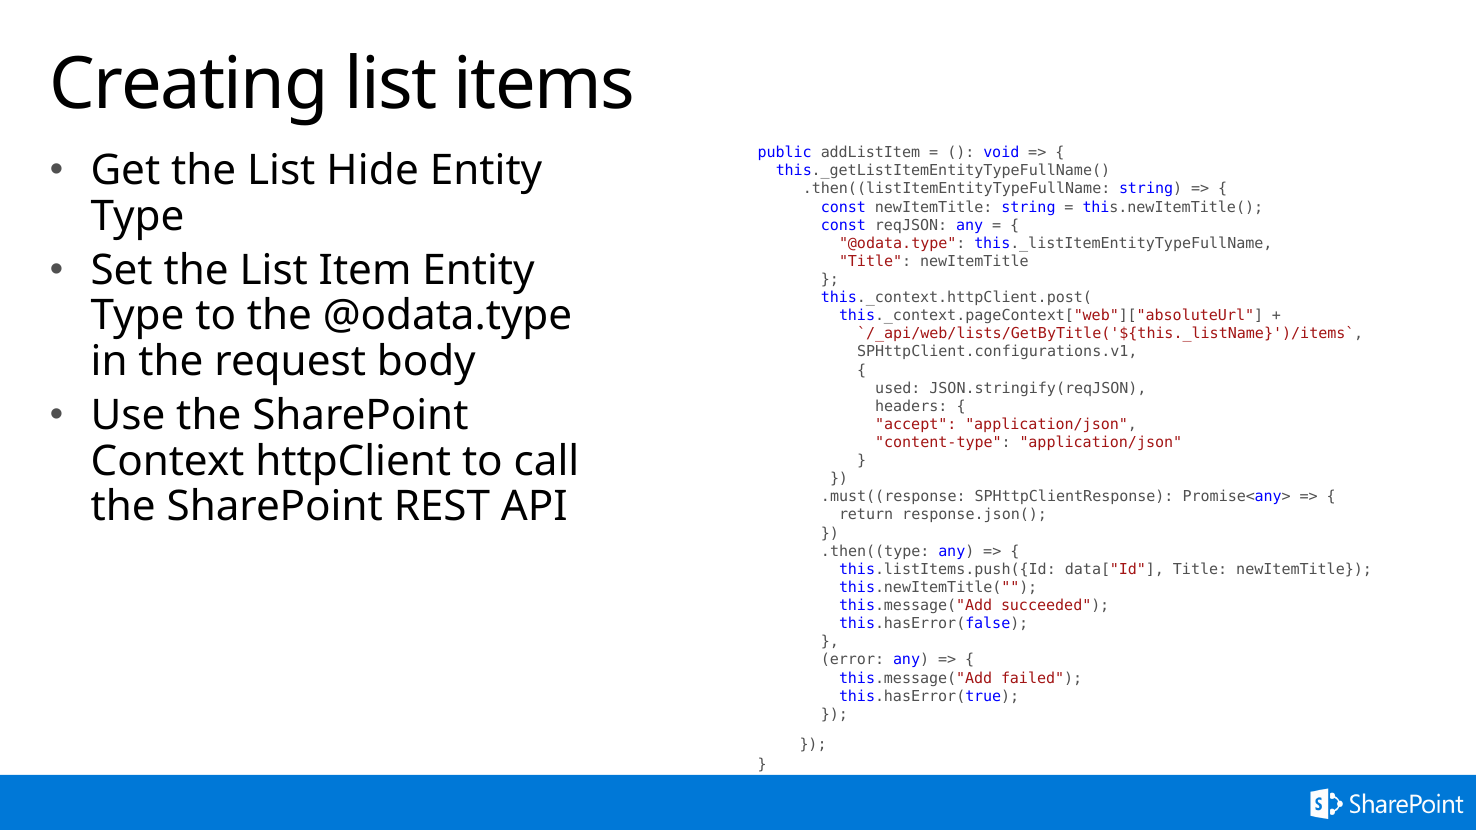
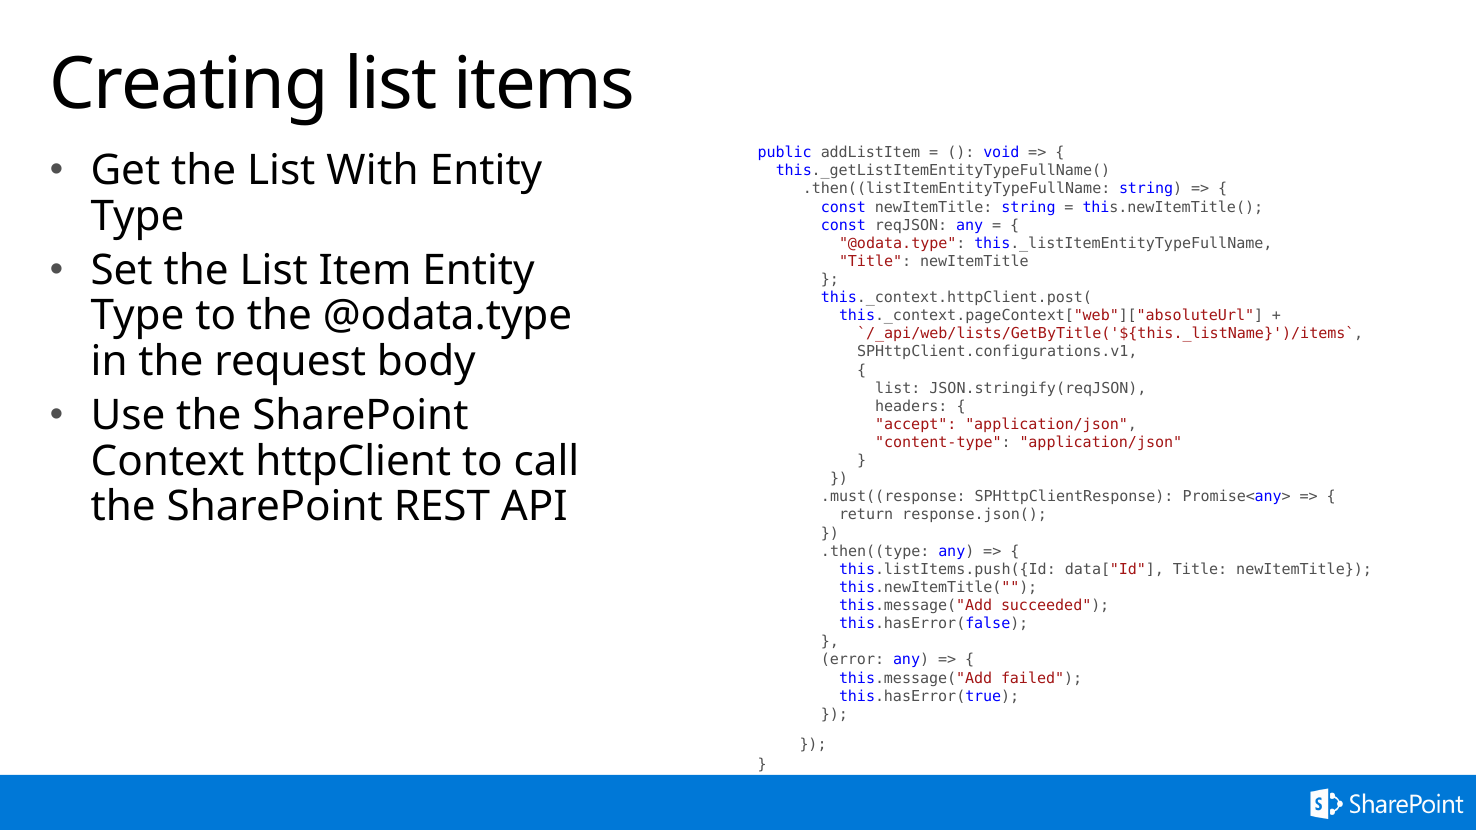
Hide: Hide -> With (373, 171)
used: used -> list (898, 388)
